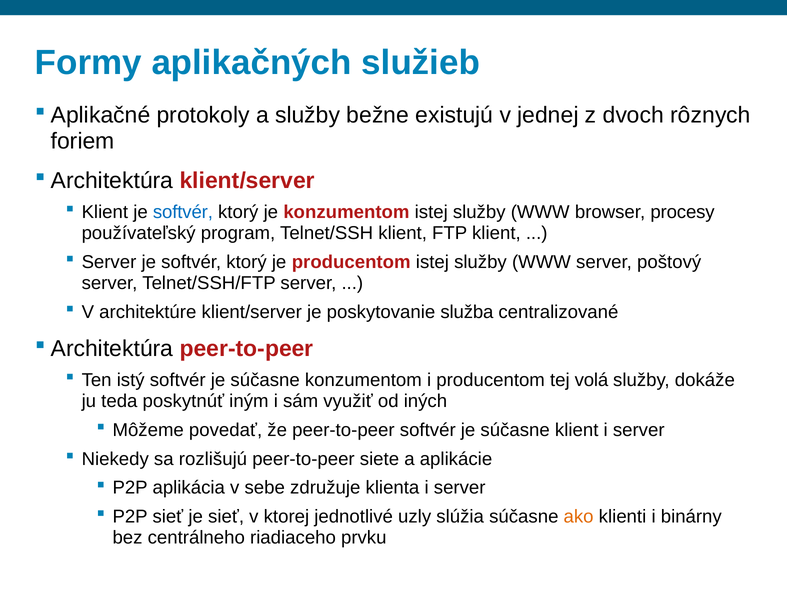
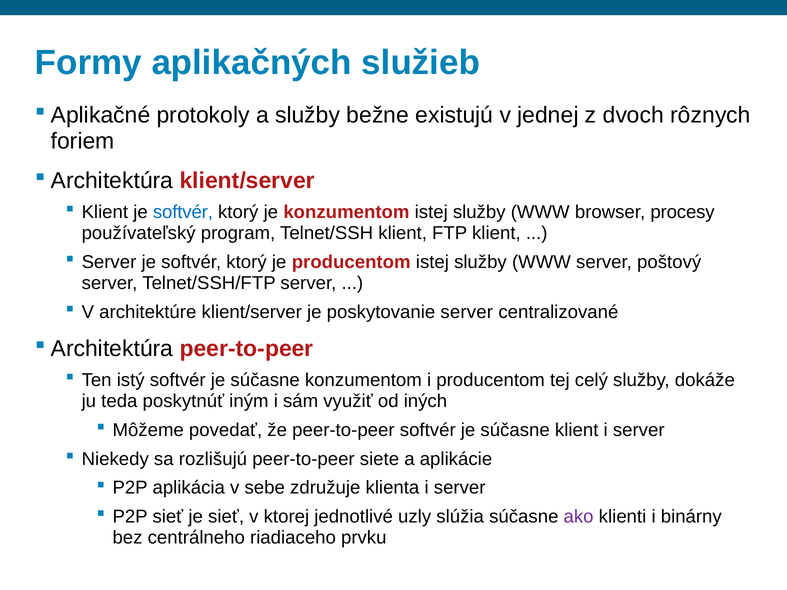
poskytovanie služba: služba -> server (467, 312)
volá: volá -> celý (591, 380)
ako colour: orange -> purple (579, 517)
